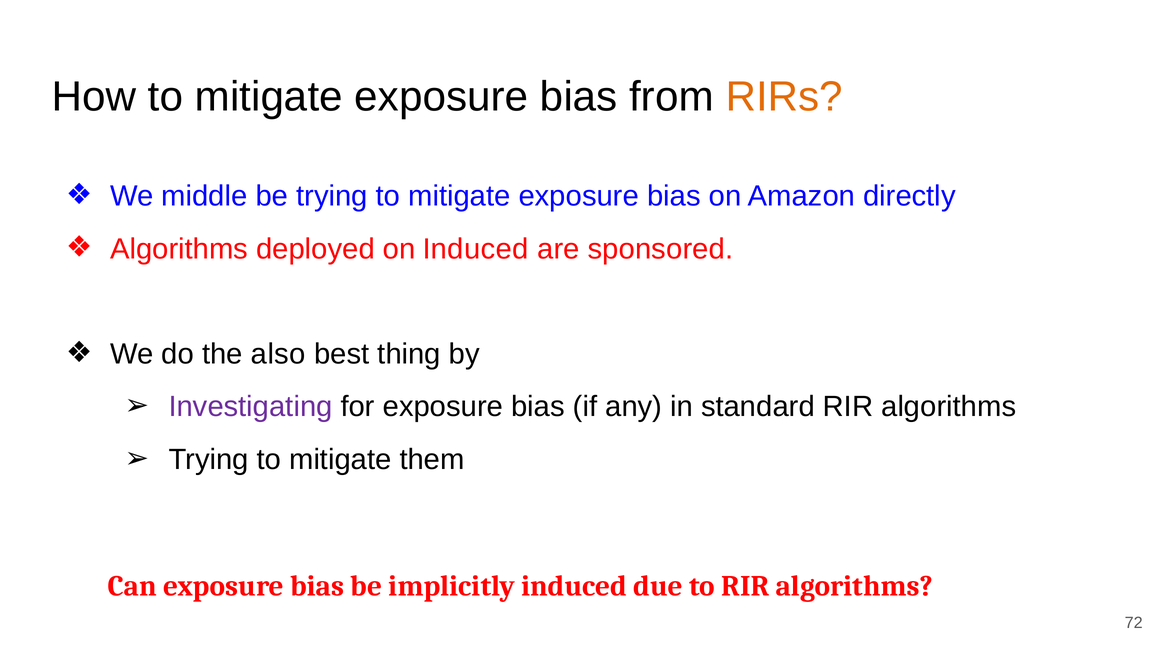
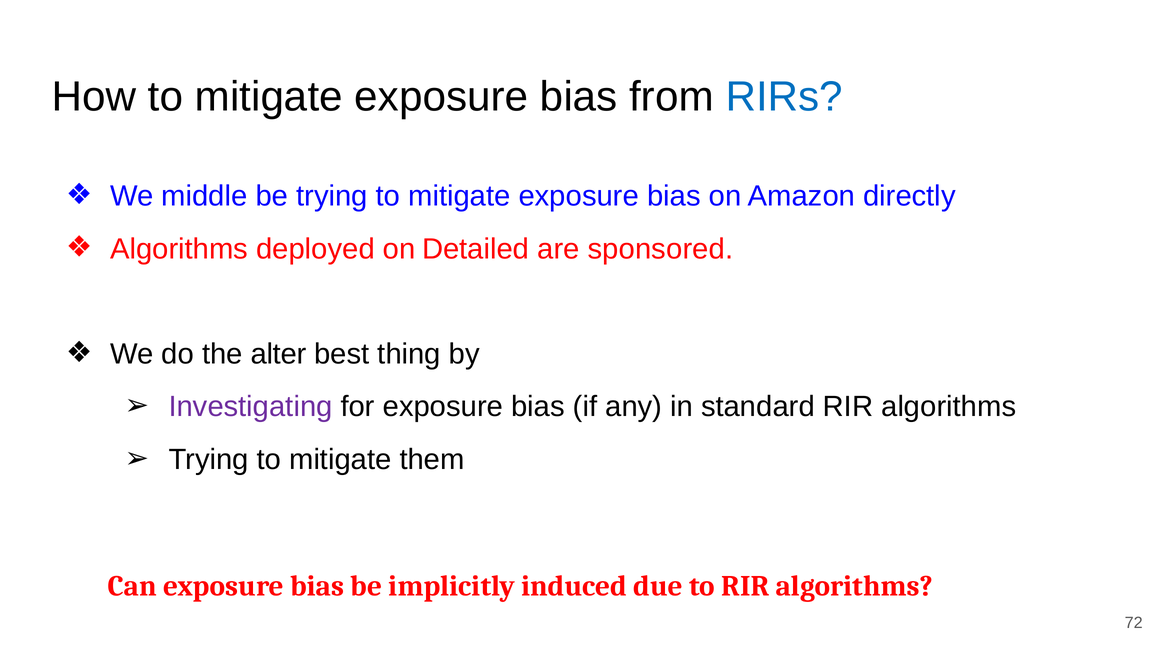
RIRs colour: orange -> blue (784, 97)
on Induced: Induced -> Detailed (476, 249)
also: also -> alter (279, 354)
